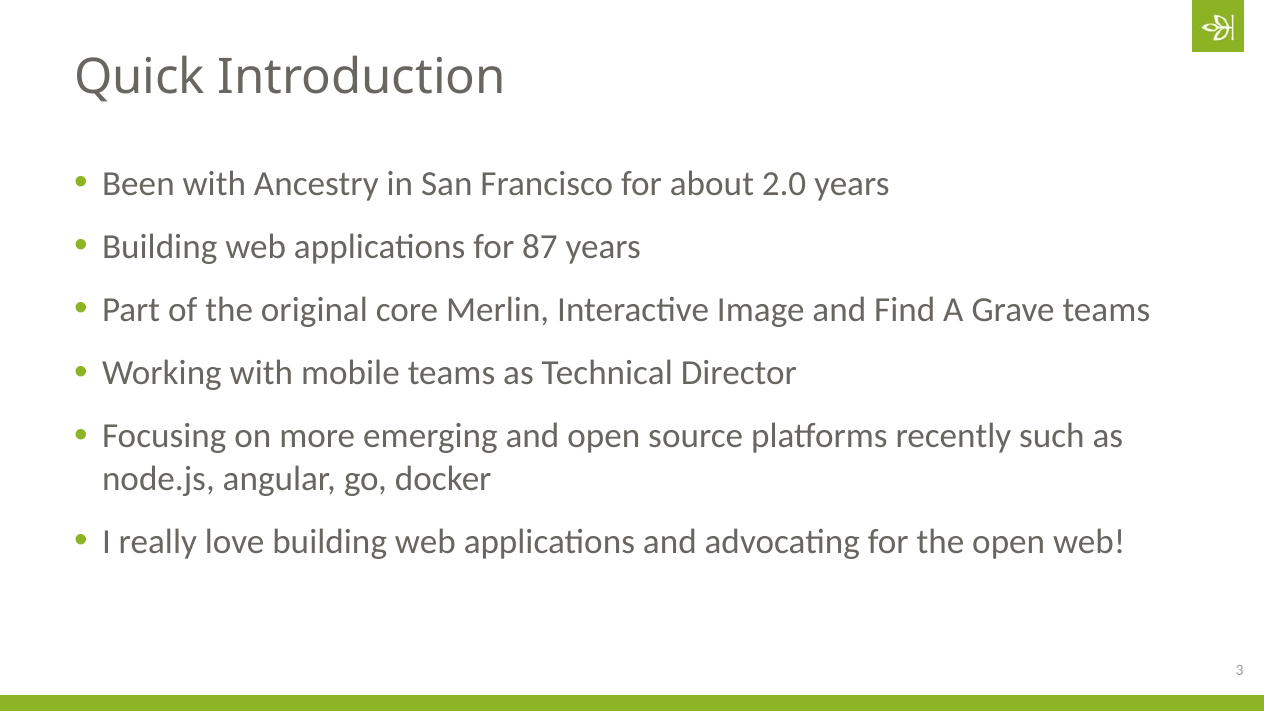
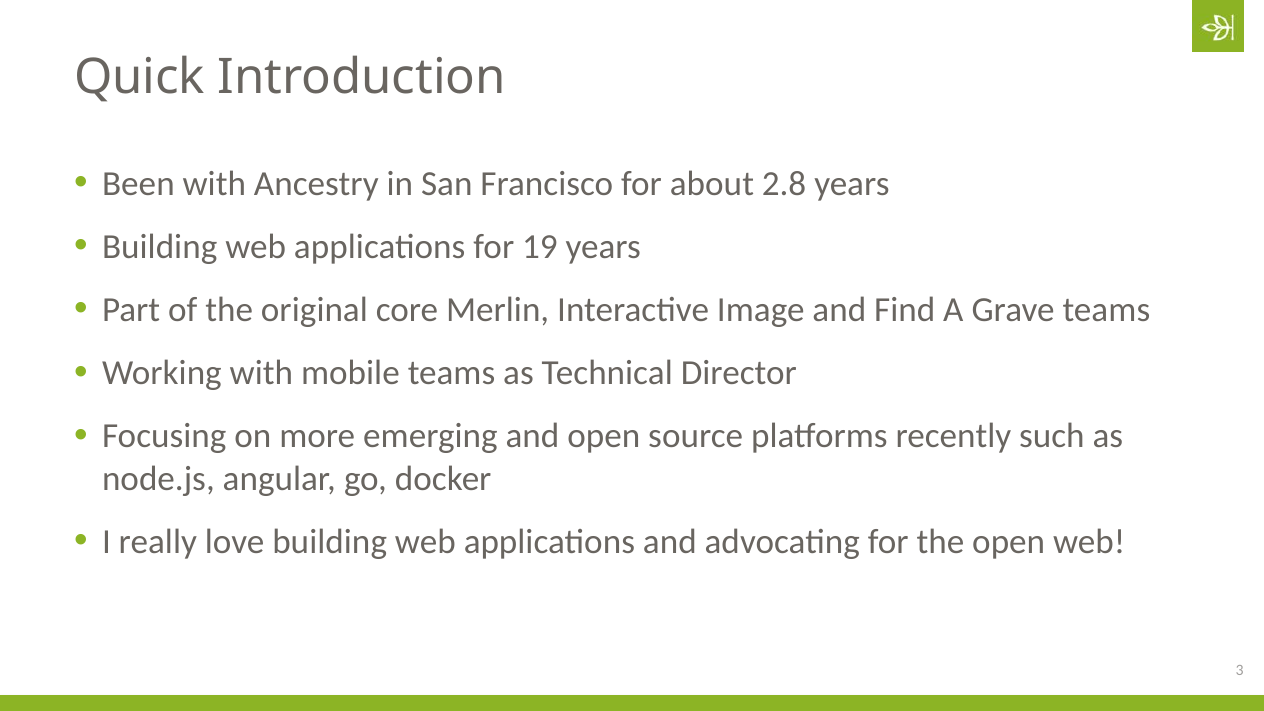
2.0: 2.0 -> 2.8 (784, 184)
87: 87 -> 19 (540, 247)
